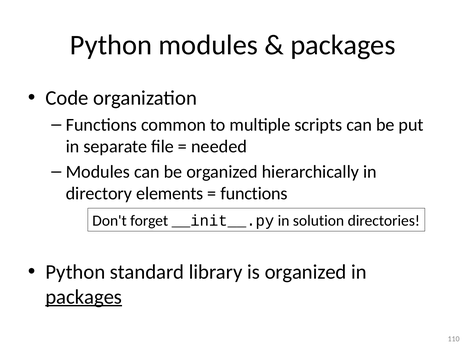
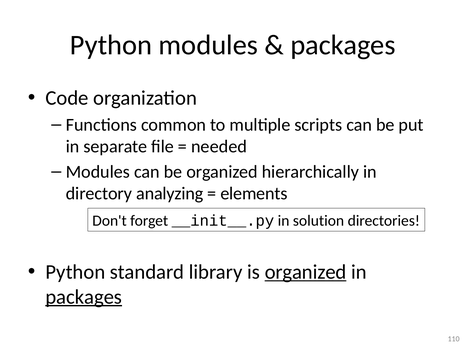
elements: elements -> analyzing (170, 193)
functions: functions -> elements (254, 193)
organized underline: none -> present (306, 272)
